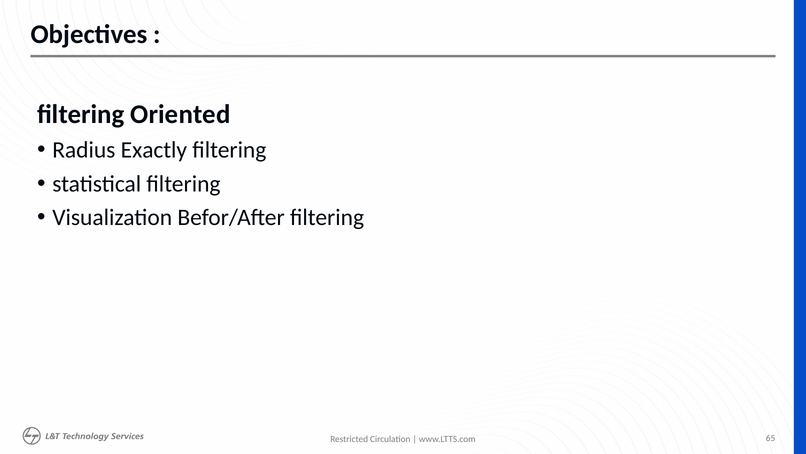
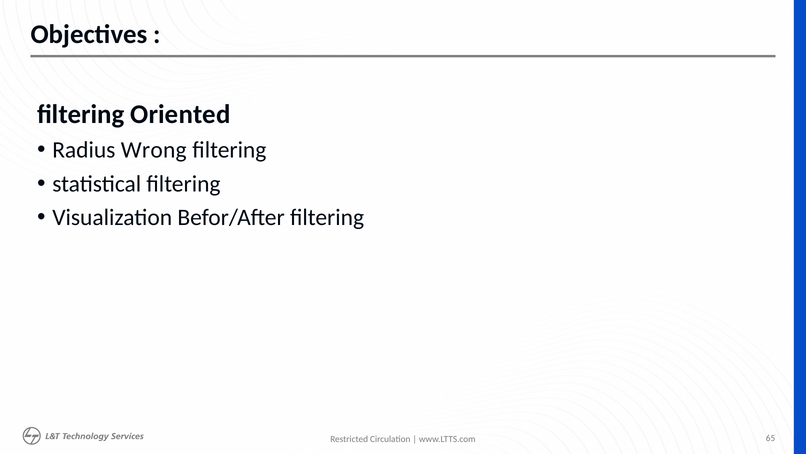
Exactly: Exactly -> Wrong (154, 150)
